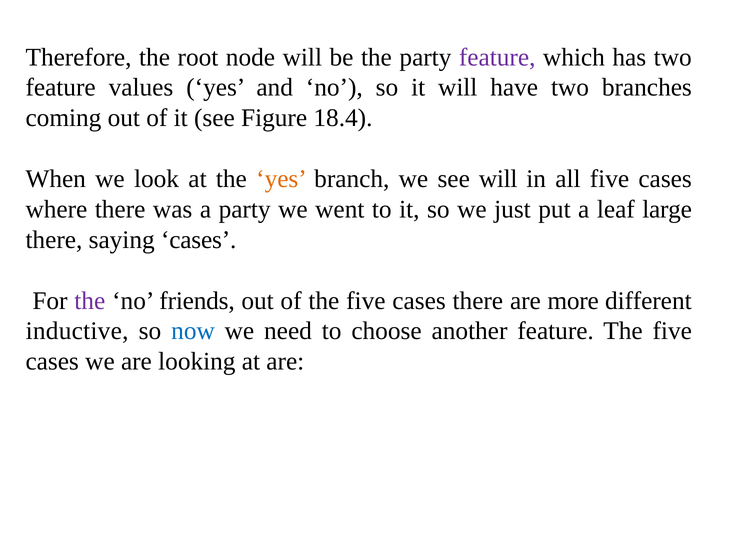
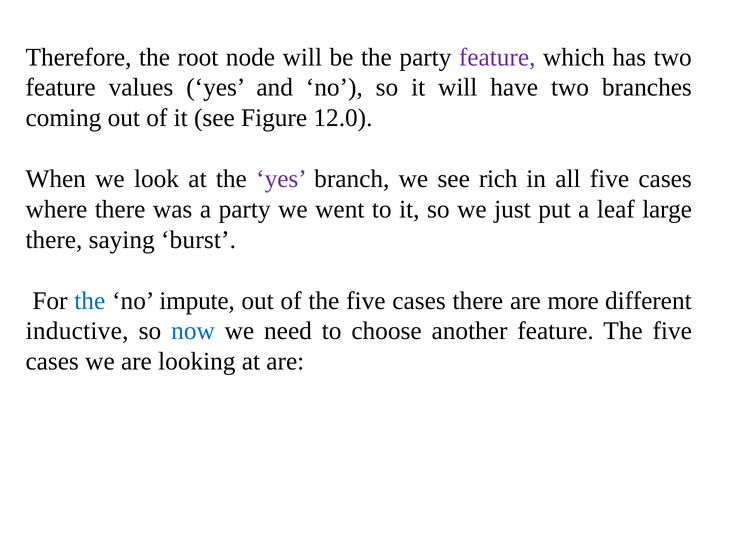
18.4: 18.4 -> 12.0 (343, 118)
yes colour: orange -> purple (282, 179)
see will: will -> rich (498, 179)
saying cases: cases -> burst (199, 240)
the colour: purple -> blue (90, 300)
friends: friends -> impute (197, 300)
